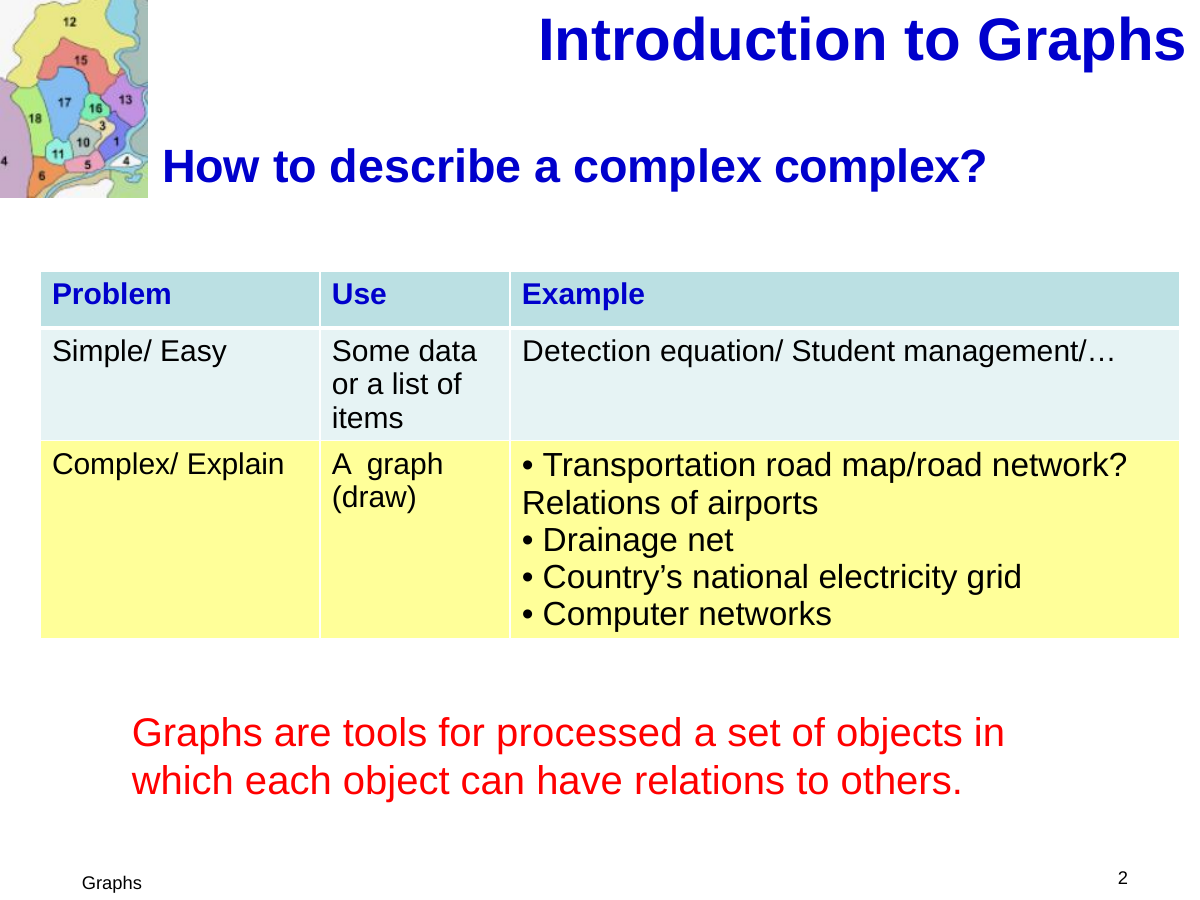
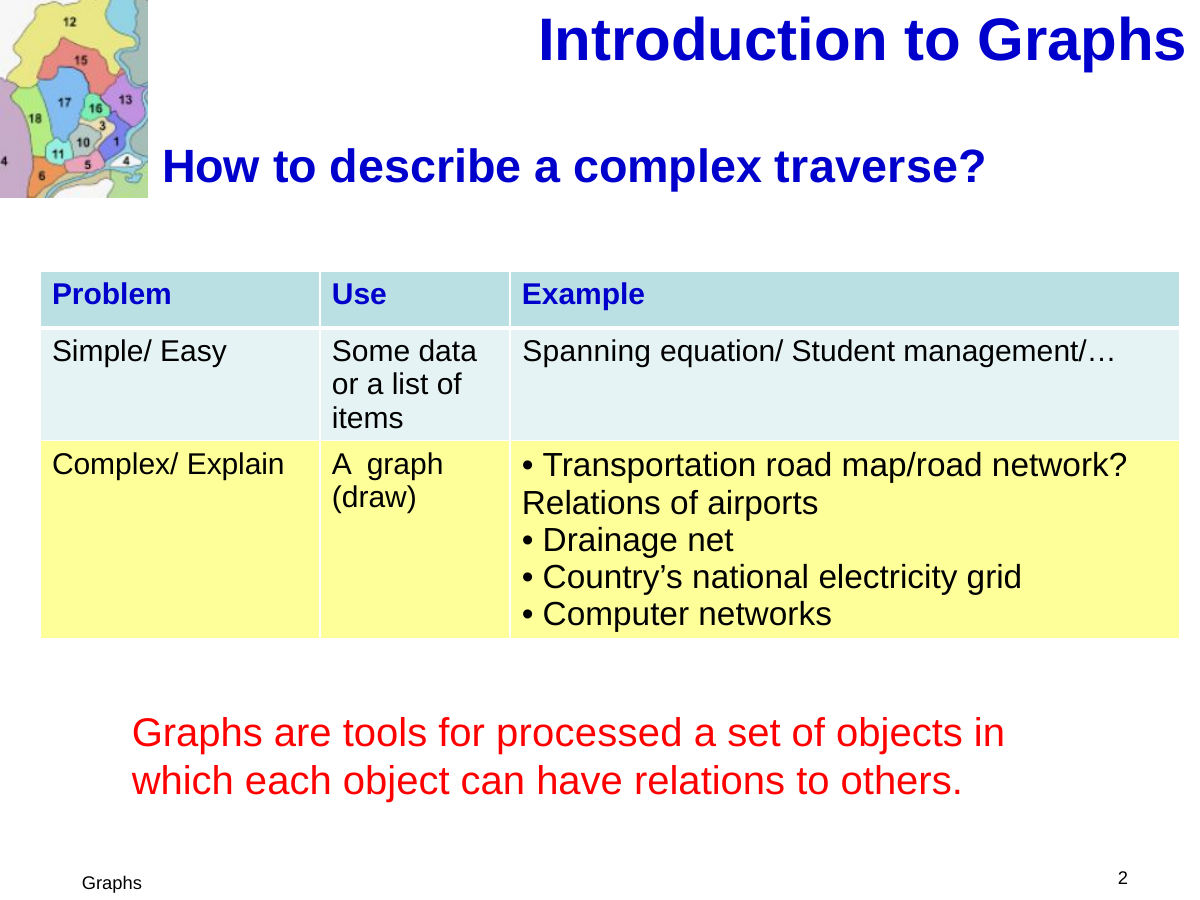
complex complex: complex -> traverse (881, 167)
Detection: Detection -> Spanning (587, 351)
